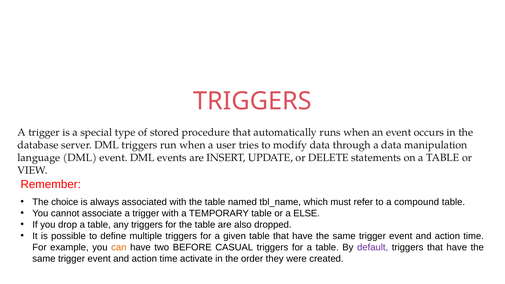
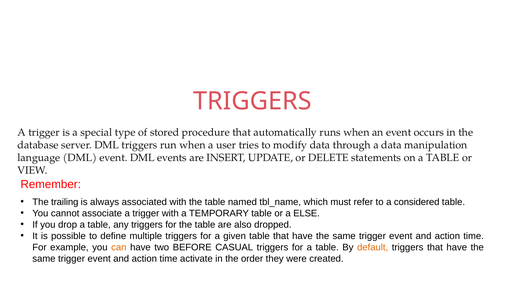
choice: choice -> trailing (65, 202)
compound: compound -> considered (417, 202)
default colour: purple -> orange (373, 247)
